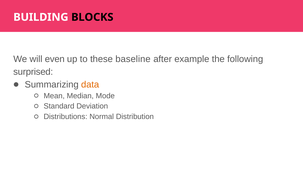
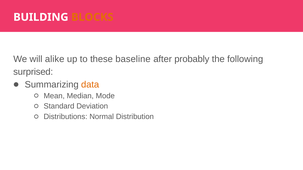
BLOCKS colour: black -> orange (92, 17)
even: even -> alike (55, 59)
example: example -> probably (192, 59)
